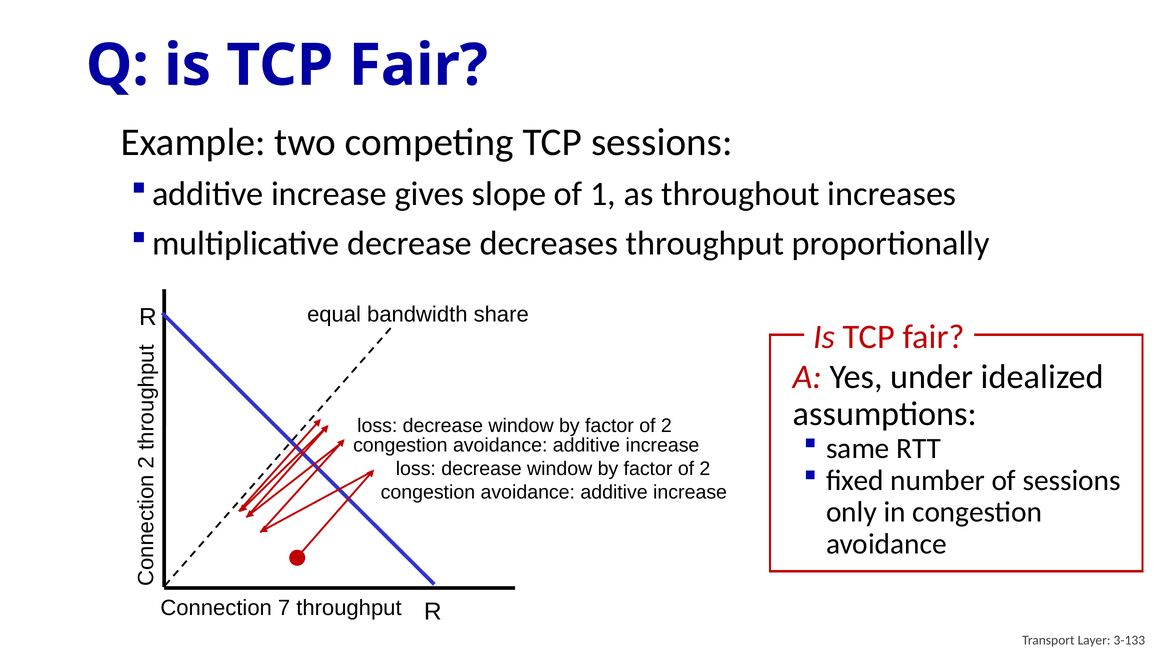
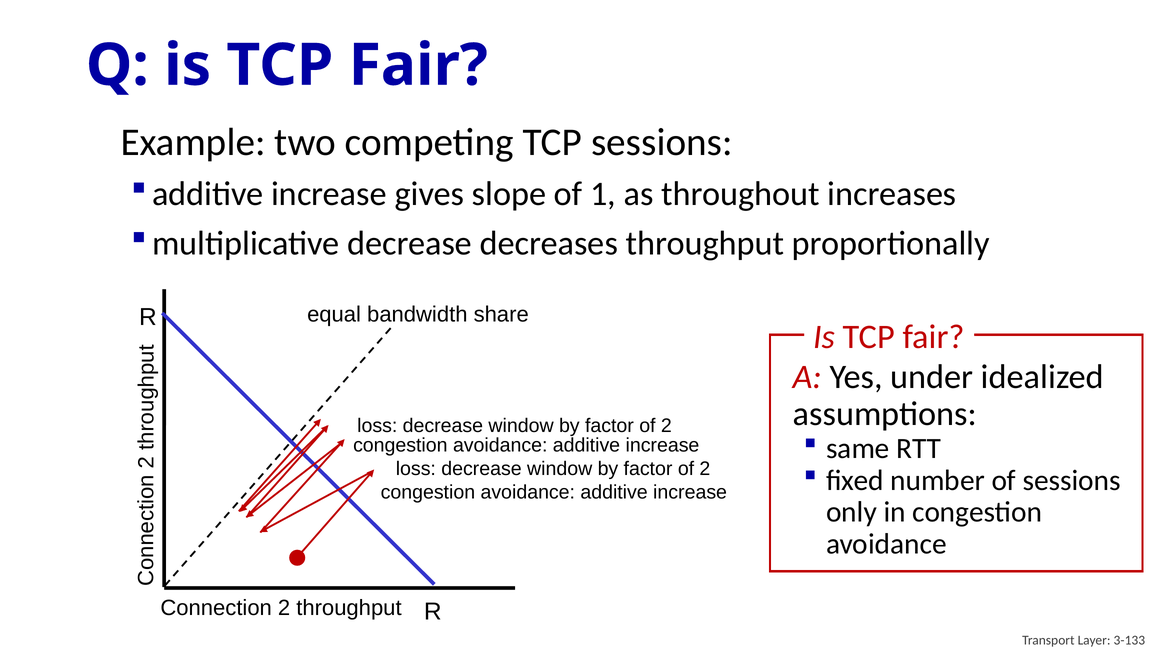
Connection 7: 7 -> 2 (284, 608)
